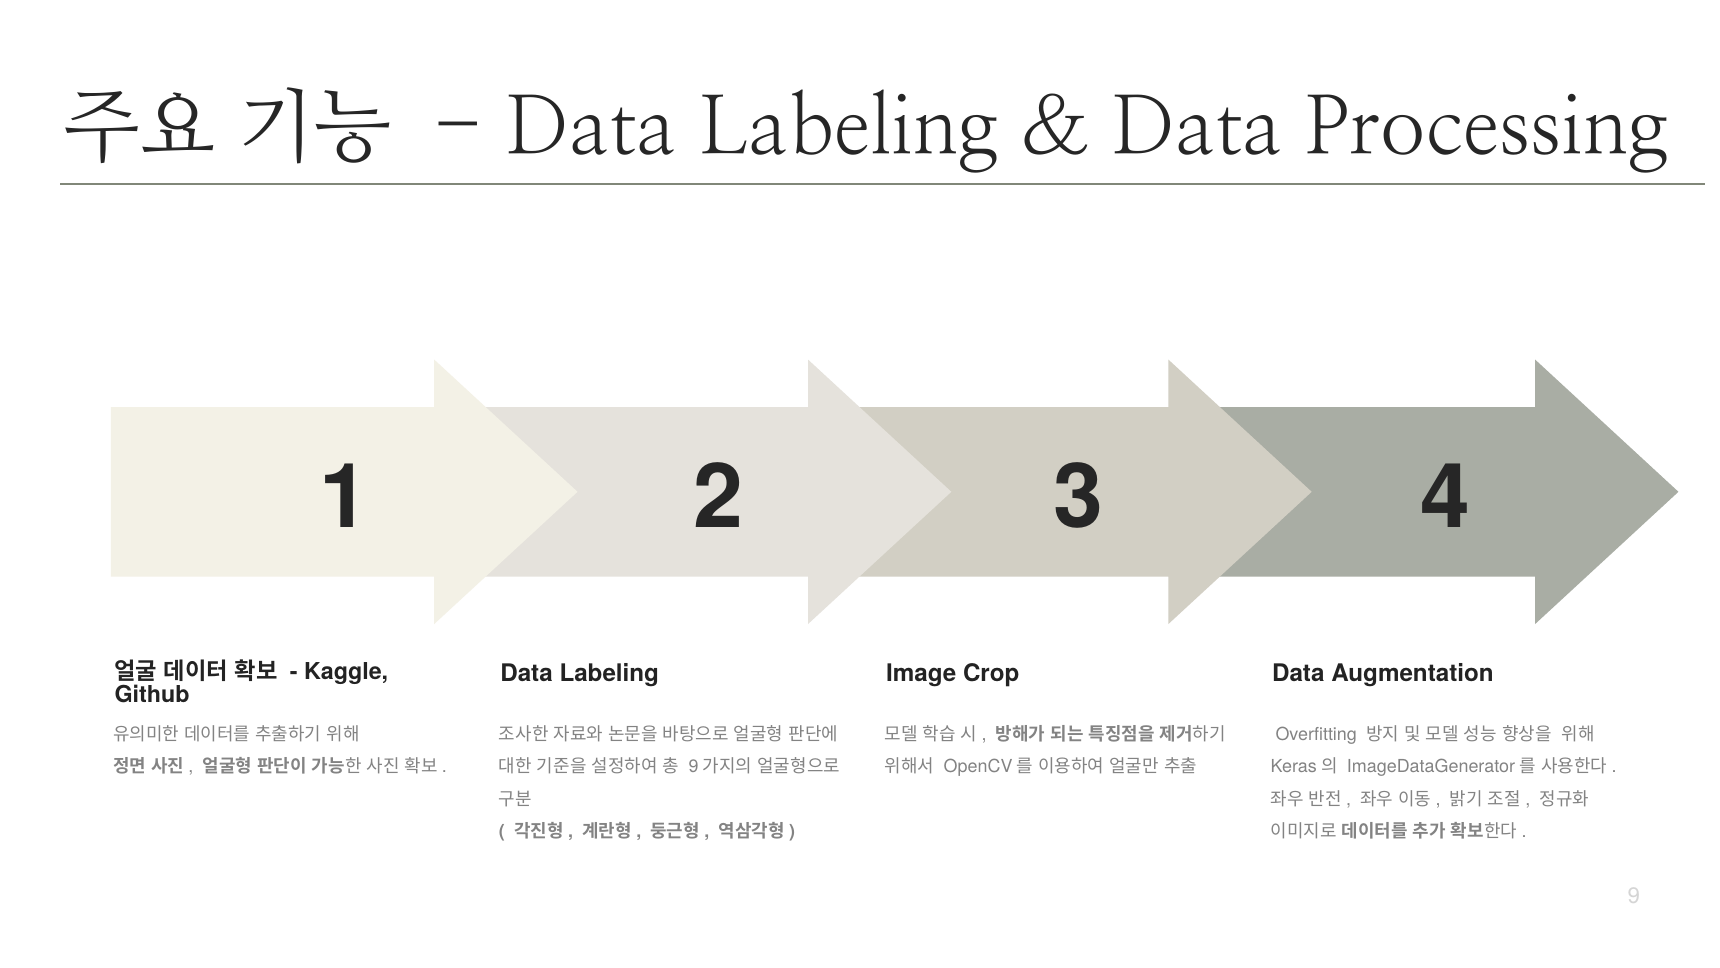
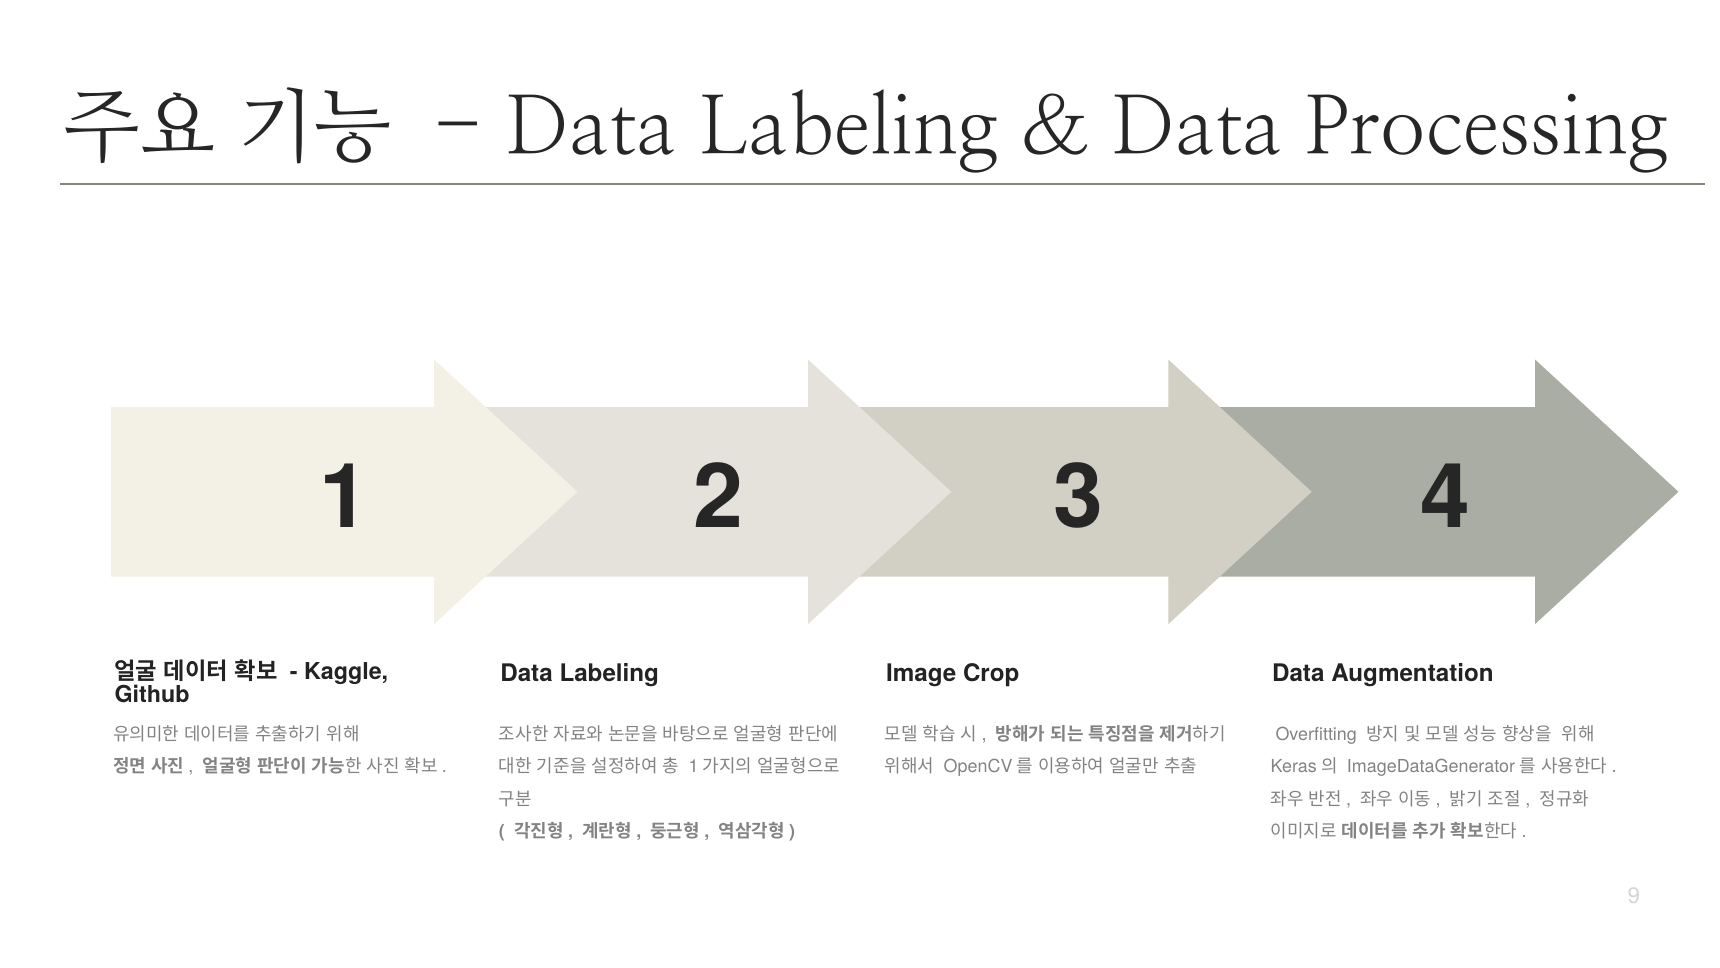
9: 9 -> 1 (694, 767)
